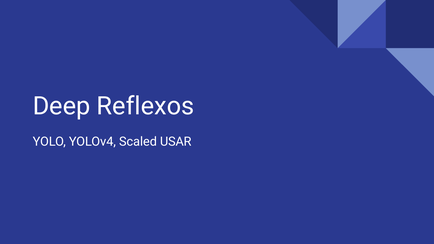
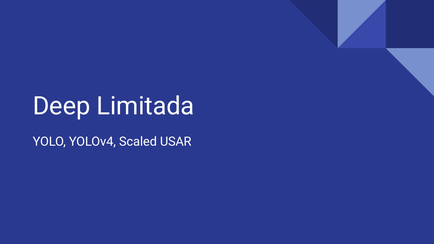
Reflexos: Reflexos -> Limitada (145, 106)
